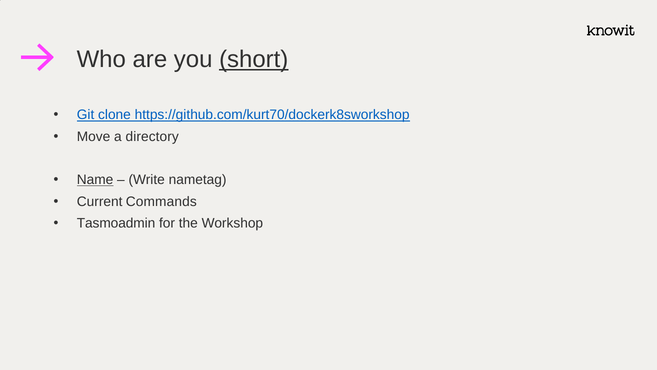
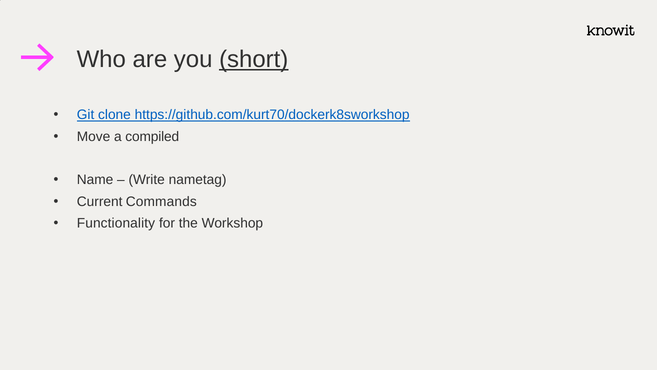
directory: directory -> compiled (152, 136)
Name underline: present -> none (95, 180)
Tasmoadmin: Tasmoadmin -> Functionality (116, 223)
